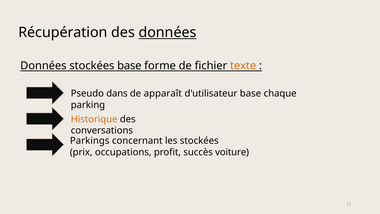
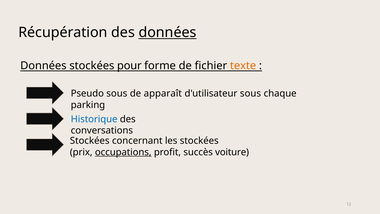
stockées base: base -> pour (129, 66)
Pseudo dans: dans -> sous (117, 93)
d'utilisateur base: base -> sous (250, 93)
Historique colour: orange -> blue (94, 119)
Parkings: Parkings -> Stockées (90, 141)
occupations underline: none -> present (123, 152)
